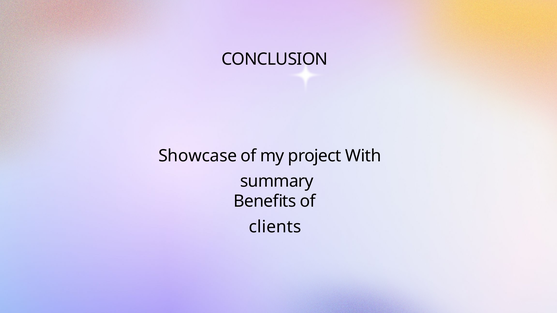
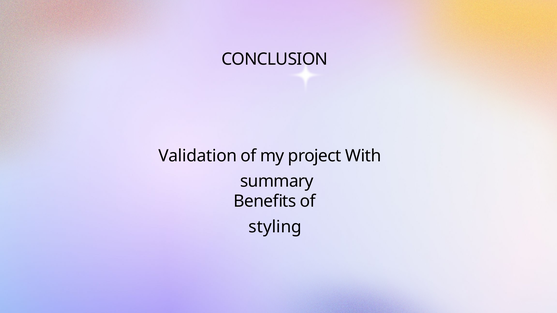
Showcase: Showcase -> Validation (198, 156)
clients: clients -> styling (275, 227)
